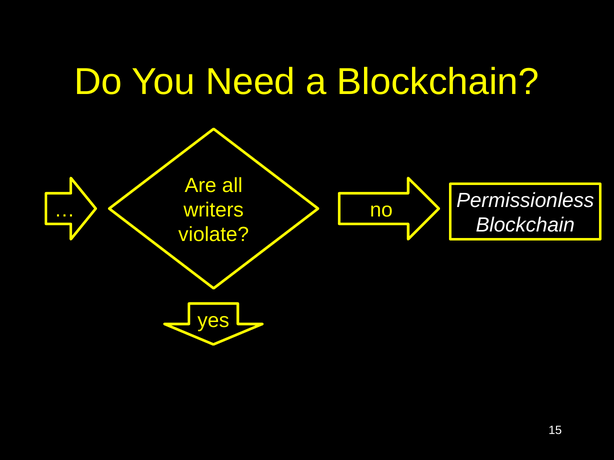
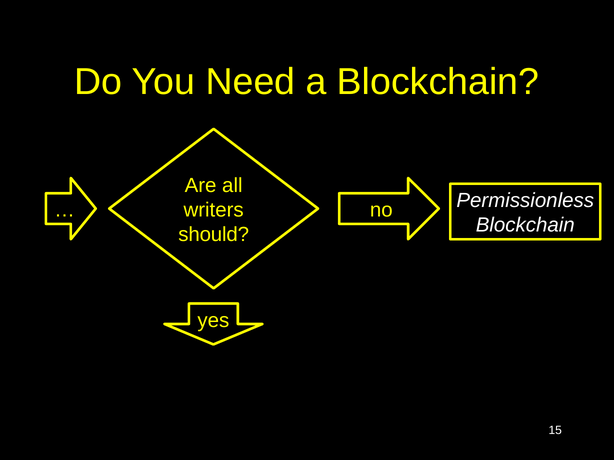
violate: violate -> should (214, 235)
